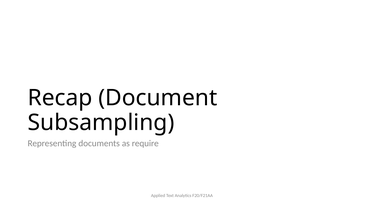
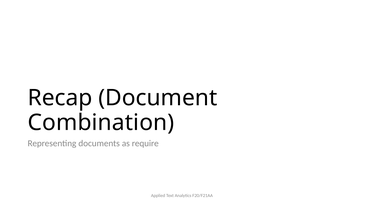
Subsampling: Subsampling -> Combination (101, 123)
